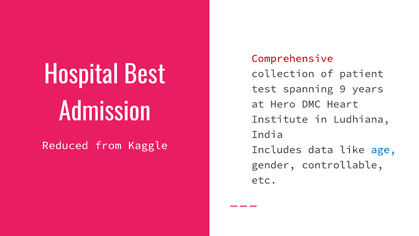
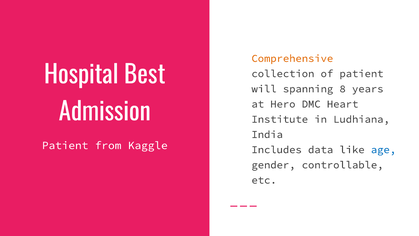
Comprehensive colour: red -> orange (292, 58)
test: test -> will (264, 89)
9: 9 -> 8 (343, 89)
Reduced: Reduced -> Patient (65, 145)
